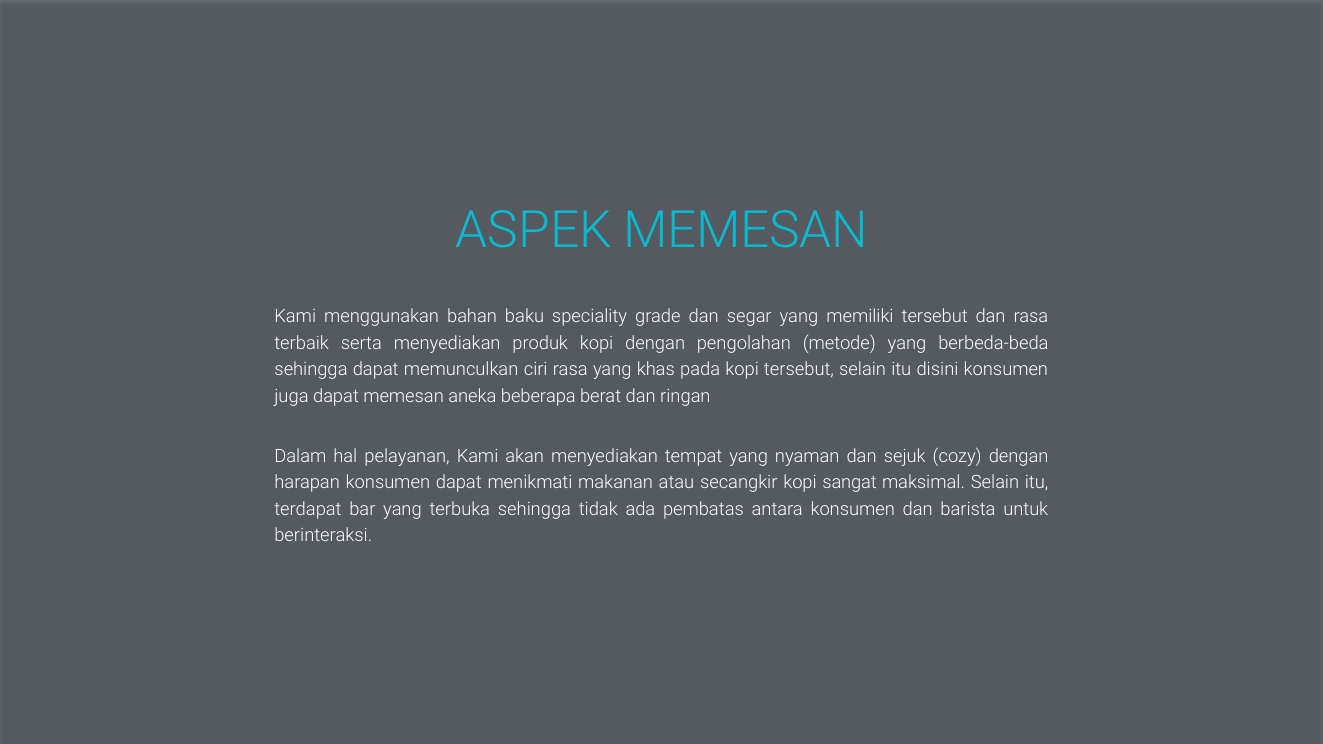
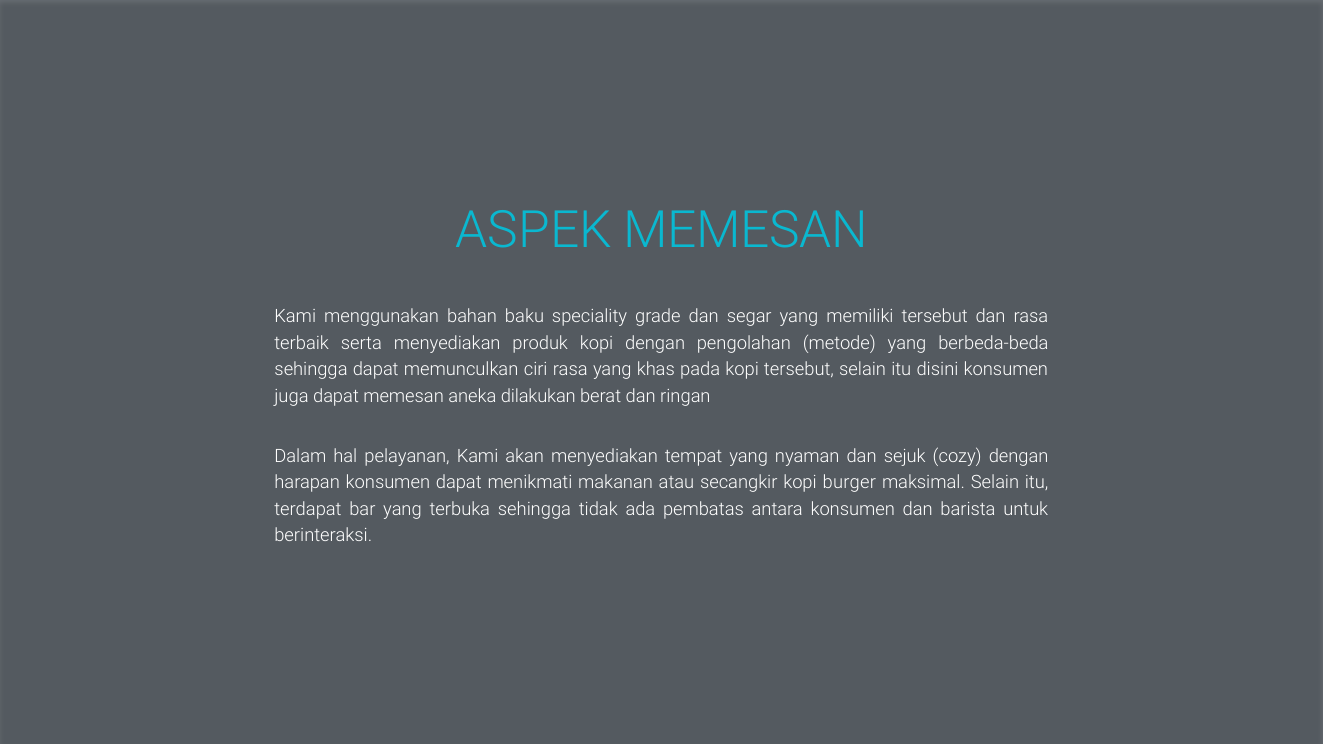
beberapa: beberapa -> dilakukan (538, 396)
sangat: sangat -> burger (849, 483)
